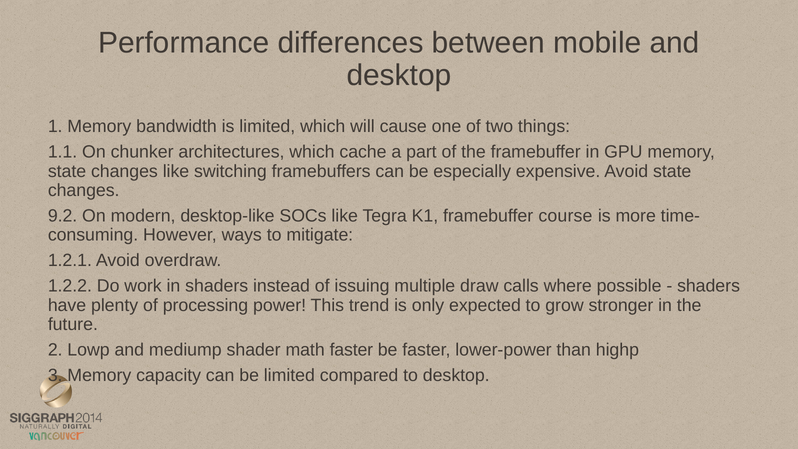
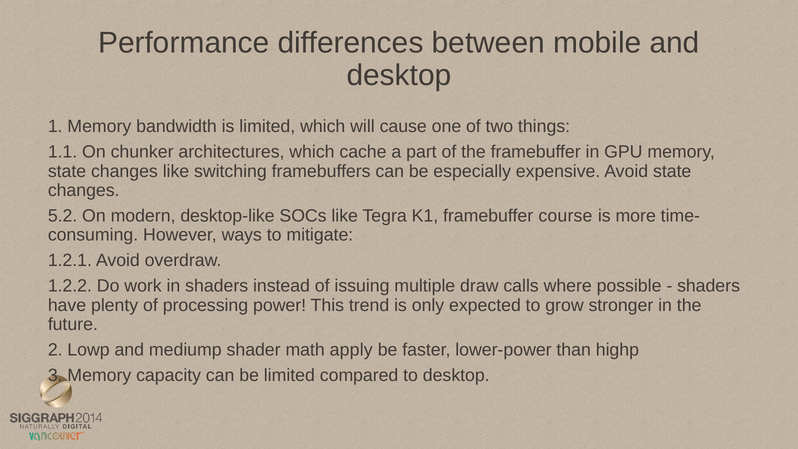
9.2: 9.2 -> 5.2 (63, 216)
math faster: faster -> apply (351, 350)
